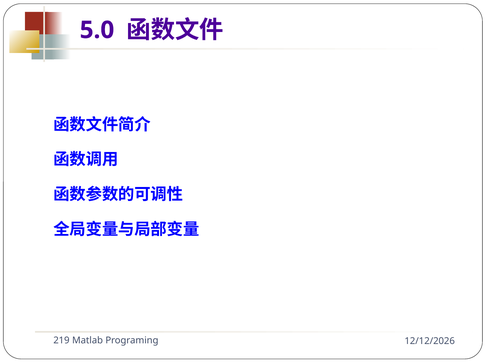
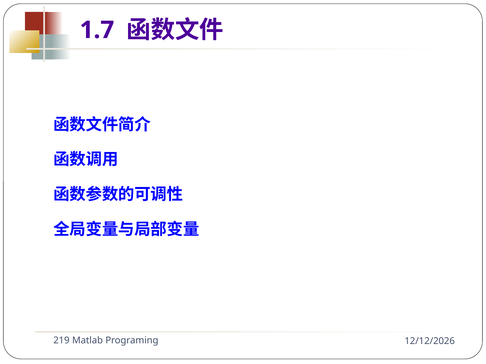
5.0: 5.0 -> 1.7 (97, 30)
